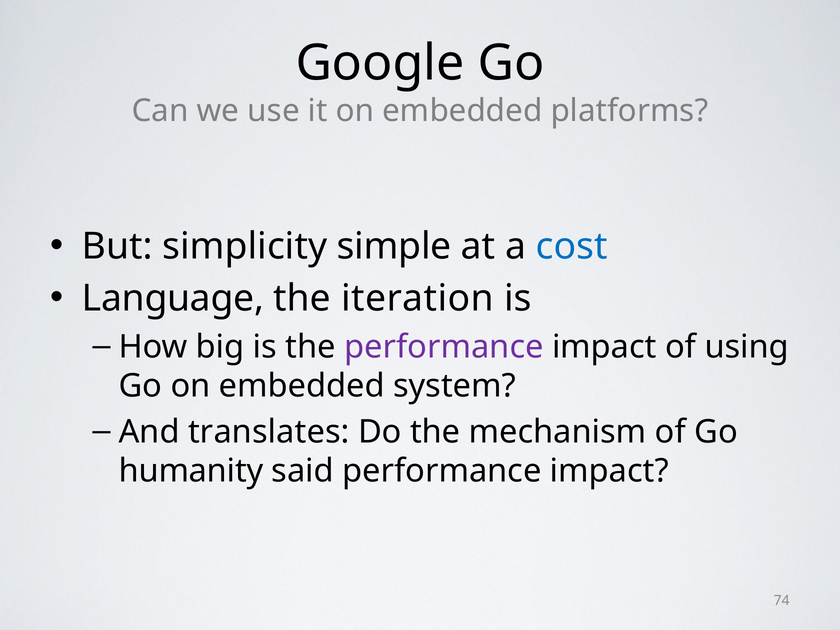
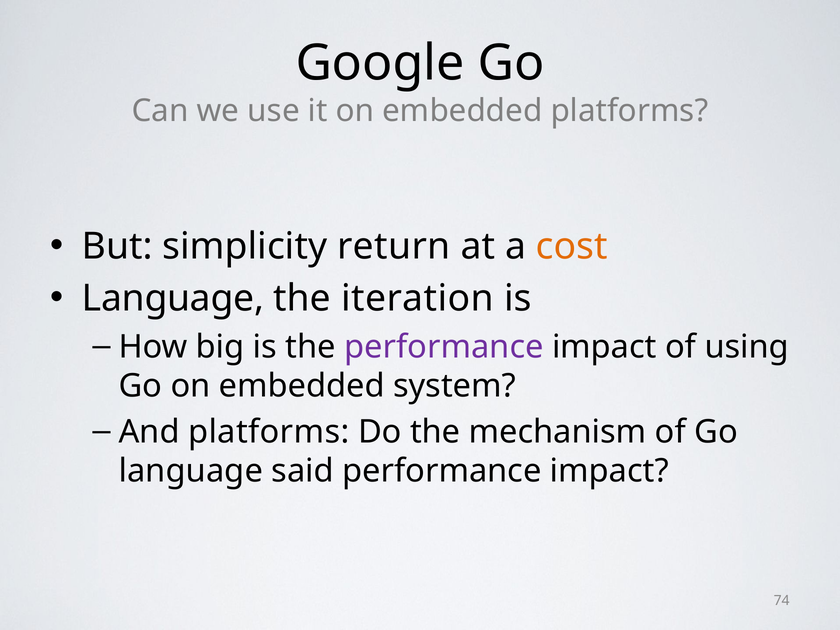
simple: simple -> return (394, 246)
cost colour: blue -> orange (572, 246)
And translates: translates -> platforms (269, 432)
humanity: humanity -> language (191, 471)
